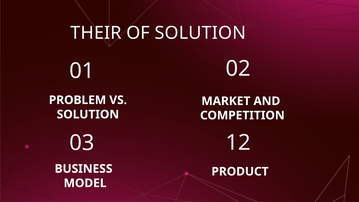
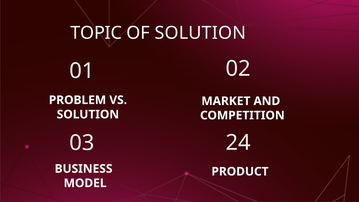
THEIR: THEIR -> TOPIC (96, 33)
12: 12 -> 24 (238, 143)
